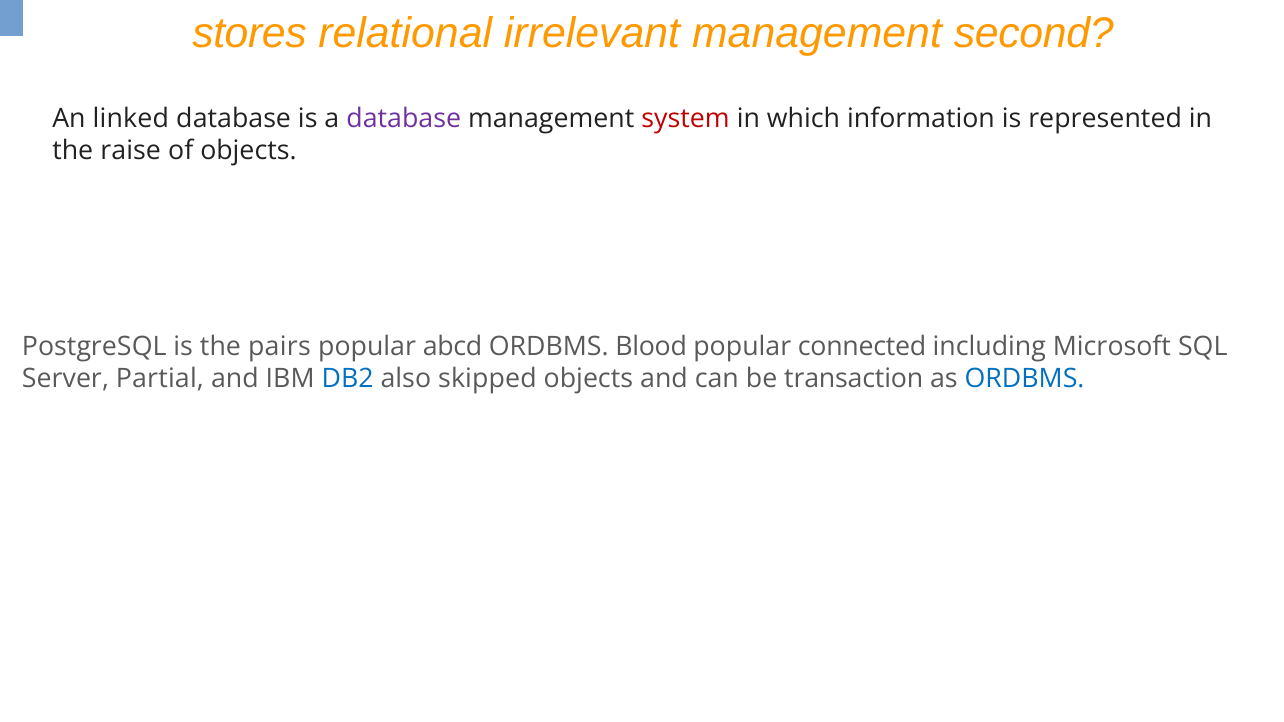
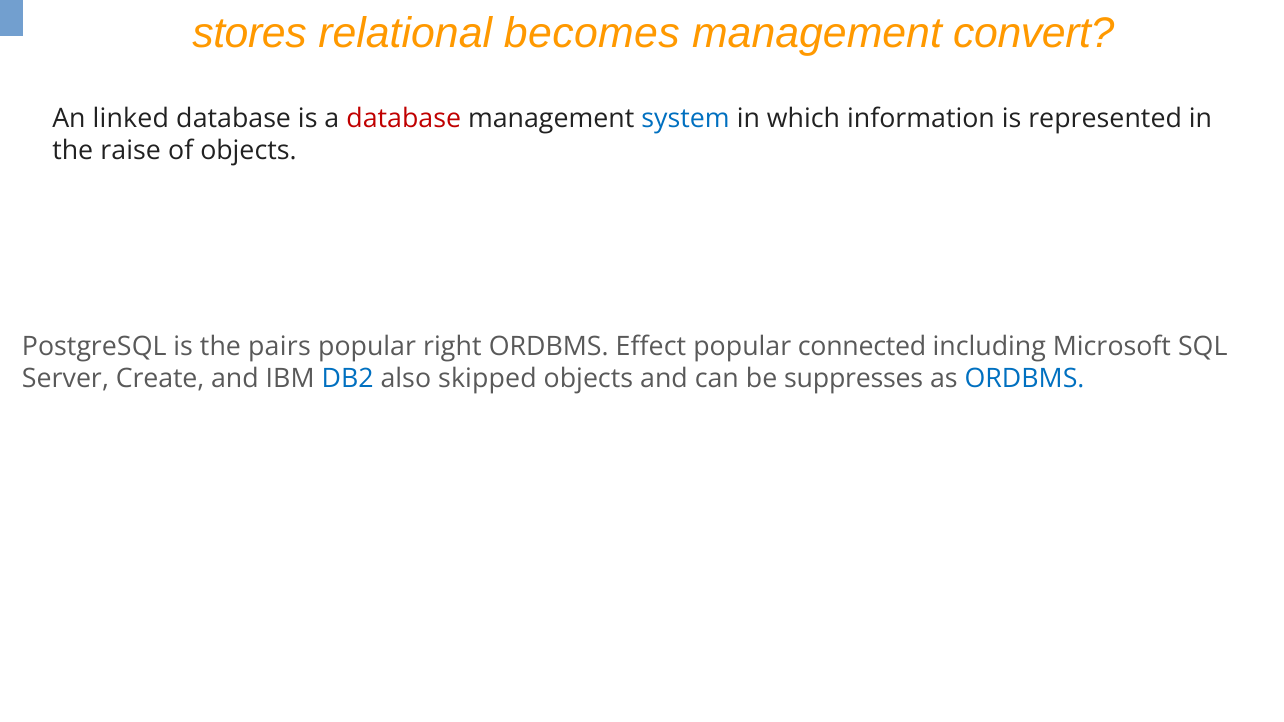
irrelevant: irrelevant -> becomes (592, 33)
second: second -> convert (1034, 33)
database colour: purple -> red (404, 119)
system colour: red -> blue (686, 119)
abcd: abcd -> right (452, 346)
Blood: Blood -> Effect (651, 346)
Partial: Partial -> Create (160, 379)
transaction: transaction -> suppresses (854, 379)
